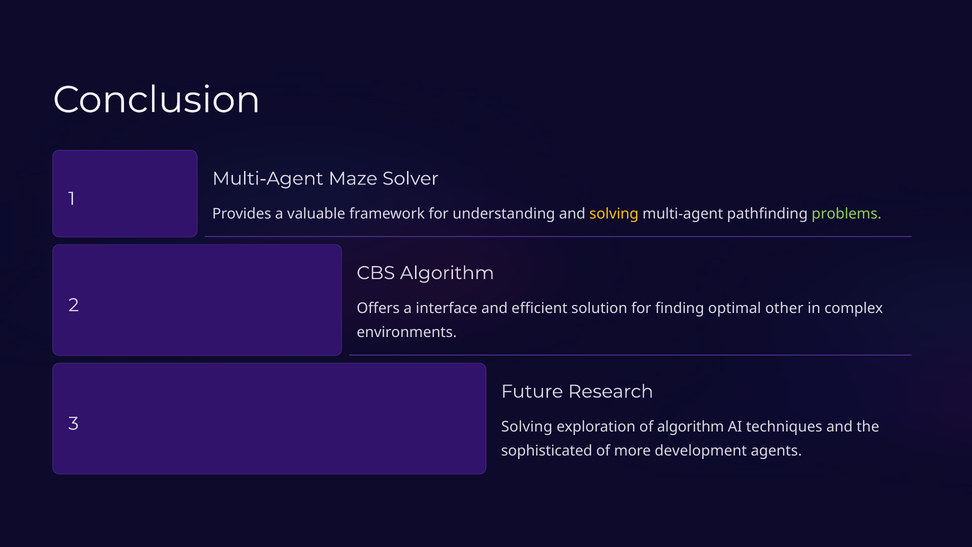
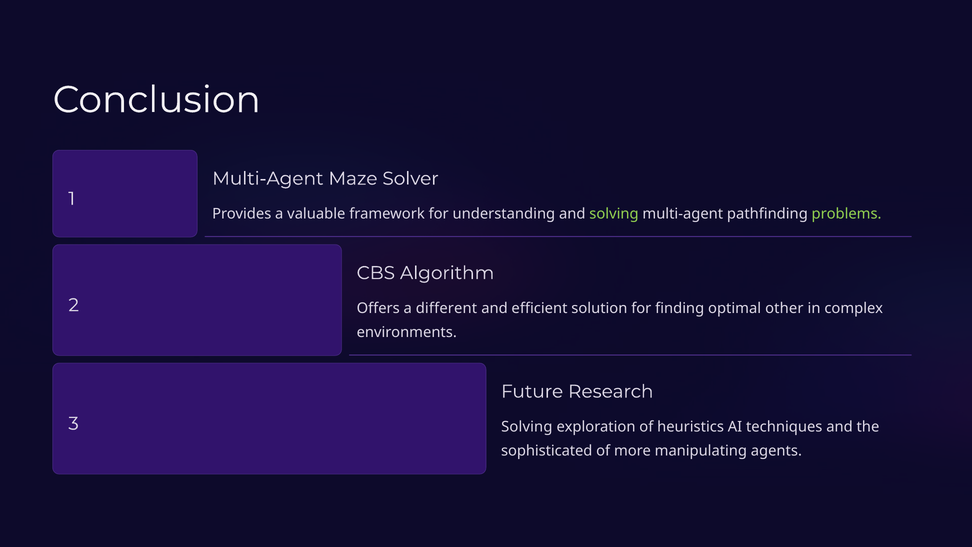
solving colour: yellow -> light green (614, 214)
interface: interface -> different (446, 308)
of algorithm: algorithm -> heuristics (691, 427)
development: development -> manipulating (701, 451)
